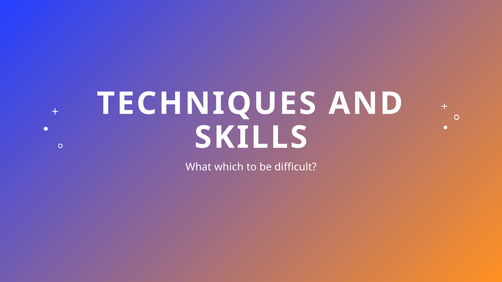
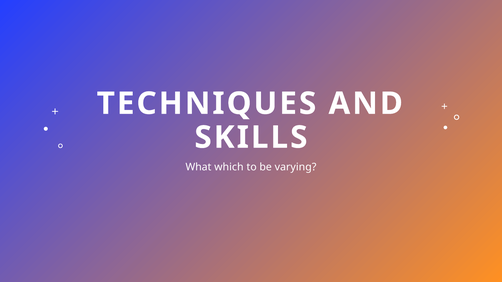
difficult: difficult -> varying (296, 167)
